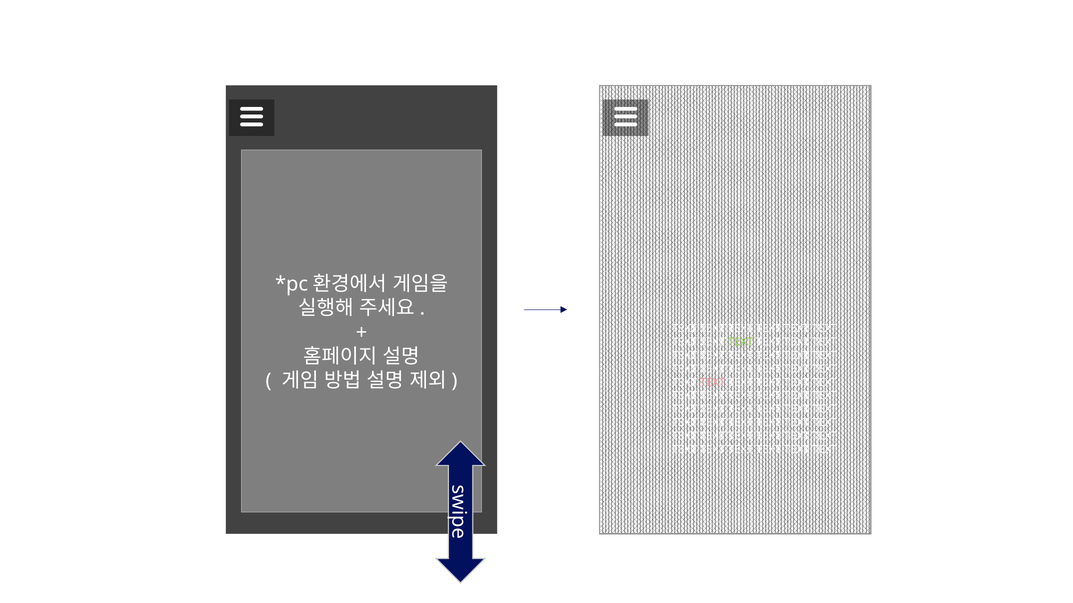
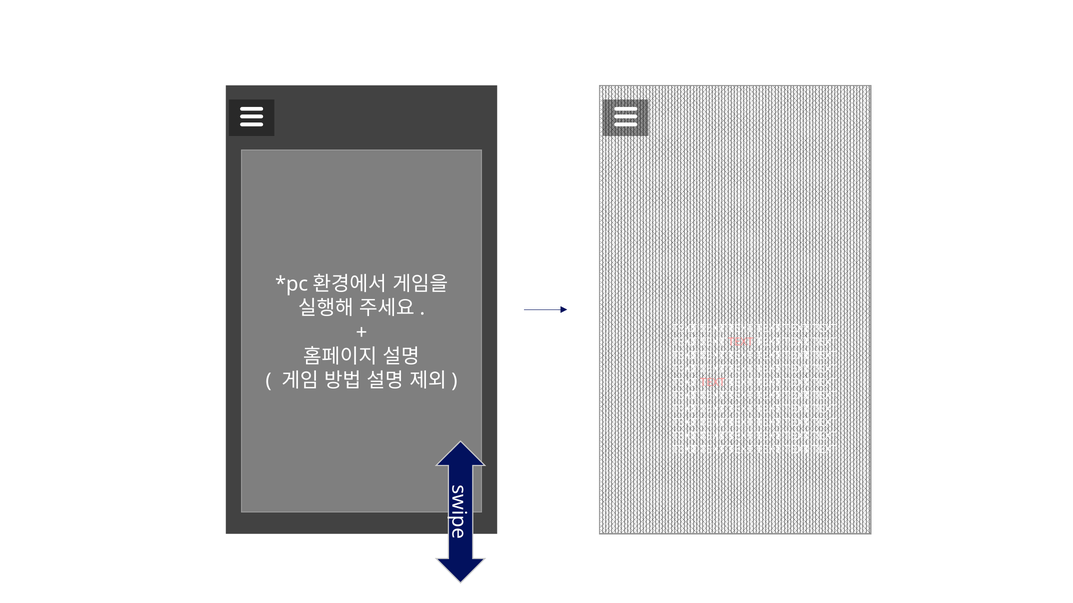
TEXT colour: light green -> pink (741, 342)
